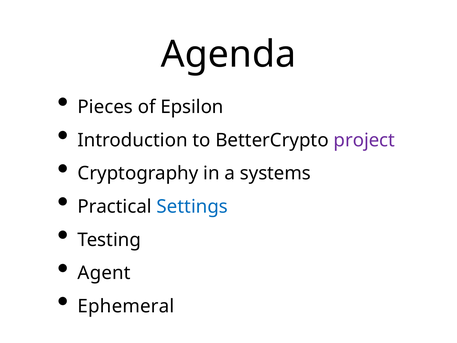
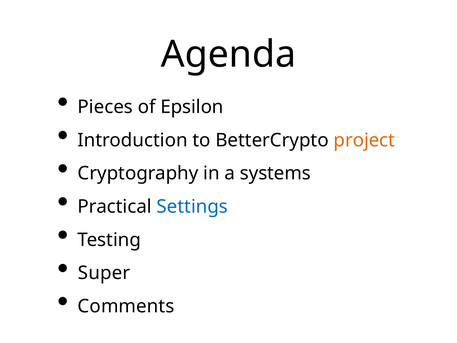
project colour: purple -> orange (364, 140)
Agent: Agent -> Super (104, 273)
Ephemeral: Ephemeral -> Comments (126, 306)
